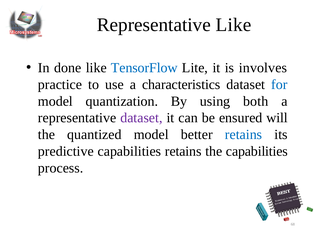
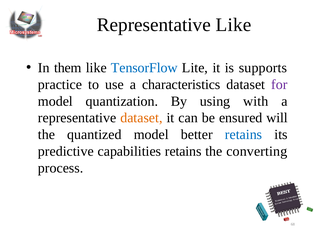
done: done -> them (68, 68)
involves: involves -> supports (263, 68)
for colour: blue -> purple (279, 85)
both: both -> with (256, 101)
dataset colour: purple -> orange (141, 118)
the capabilities: capabilities -> converting (257, 152)
